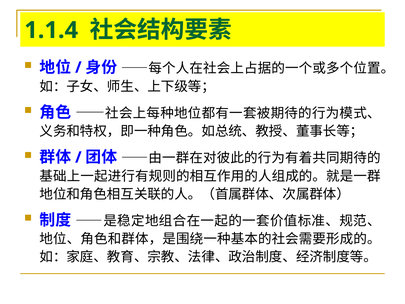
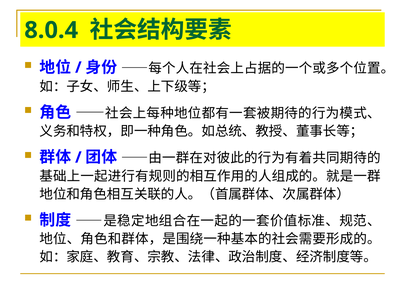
1.1.4: 1.1.4 -> 8.0.4 (51, 30)
